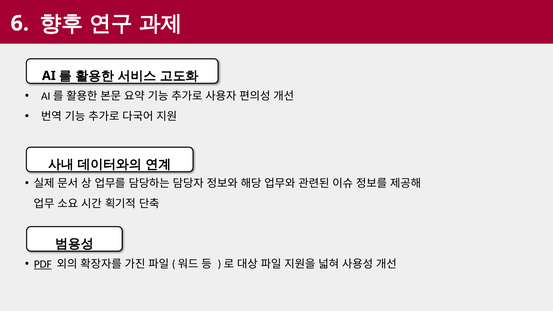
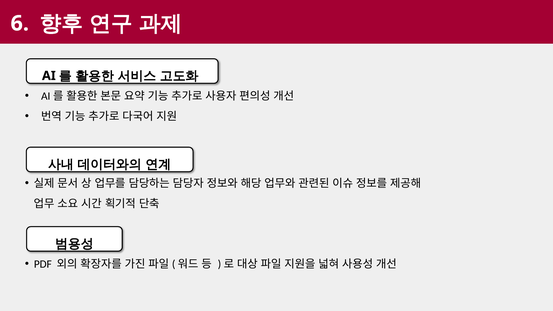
PDF underline: present -> none (43, 264)
